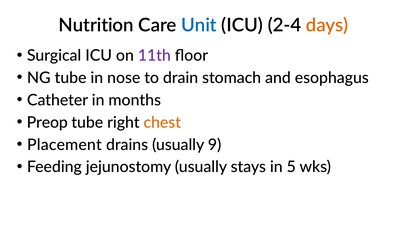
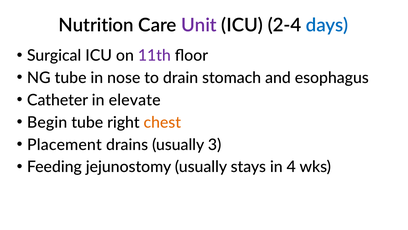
Unit colour: blue -> purple (199, 25)
days colour: orange -> blue (327, 25)
months: months -> elevate (135, 100)
Preop: Preop -> Begin (47, 122)
9: 9 -> 3 (215, 144)
5: 5 -> 4 (291, 167)
